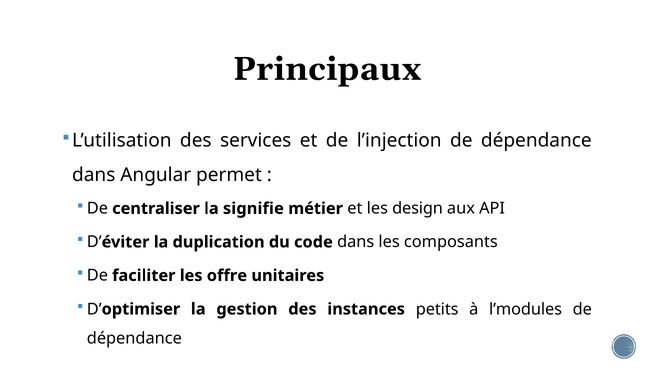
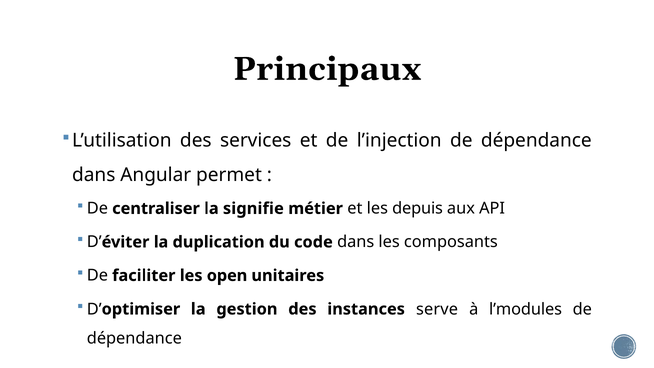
design: design -> depuis (418, 208)
offre: offre -> open (227, 275)
petits: petits -> serve (437, 309)
